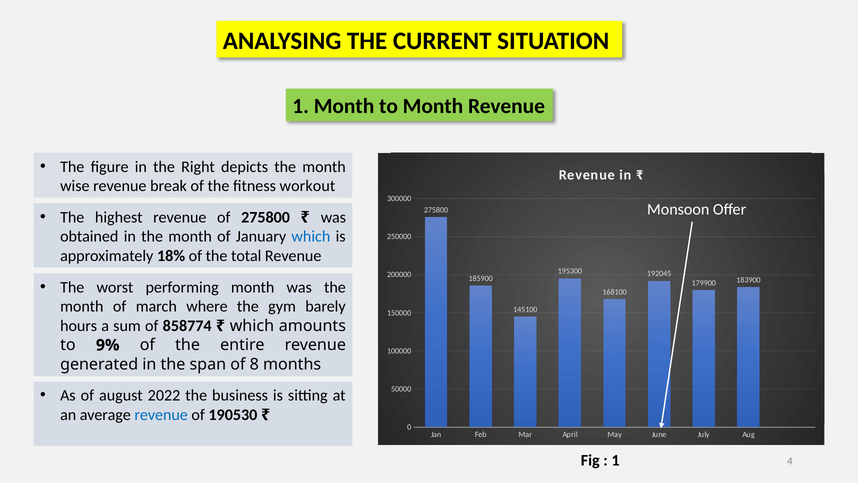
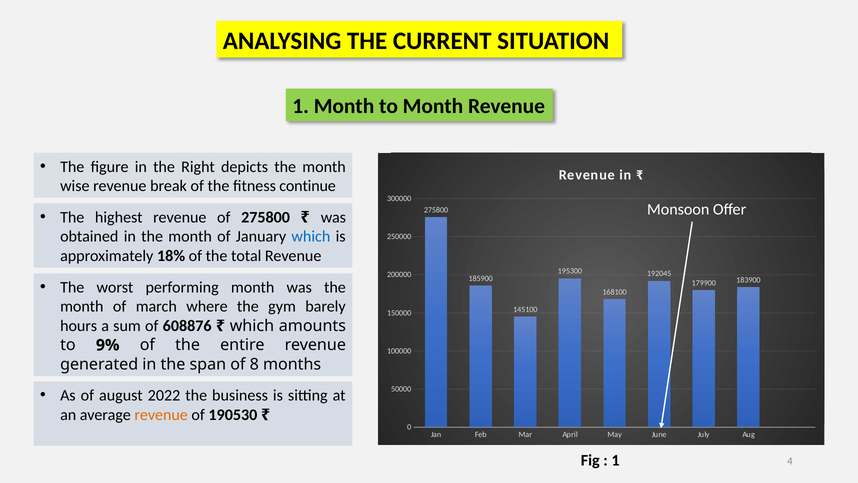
workout: workout -> continue (308, 186)
858774: 858774 -> 608876 (187, 326)
revenue colour: blue -> orange (161, 415)
